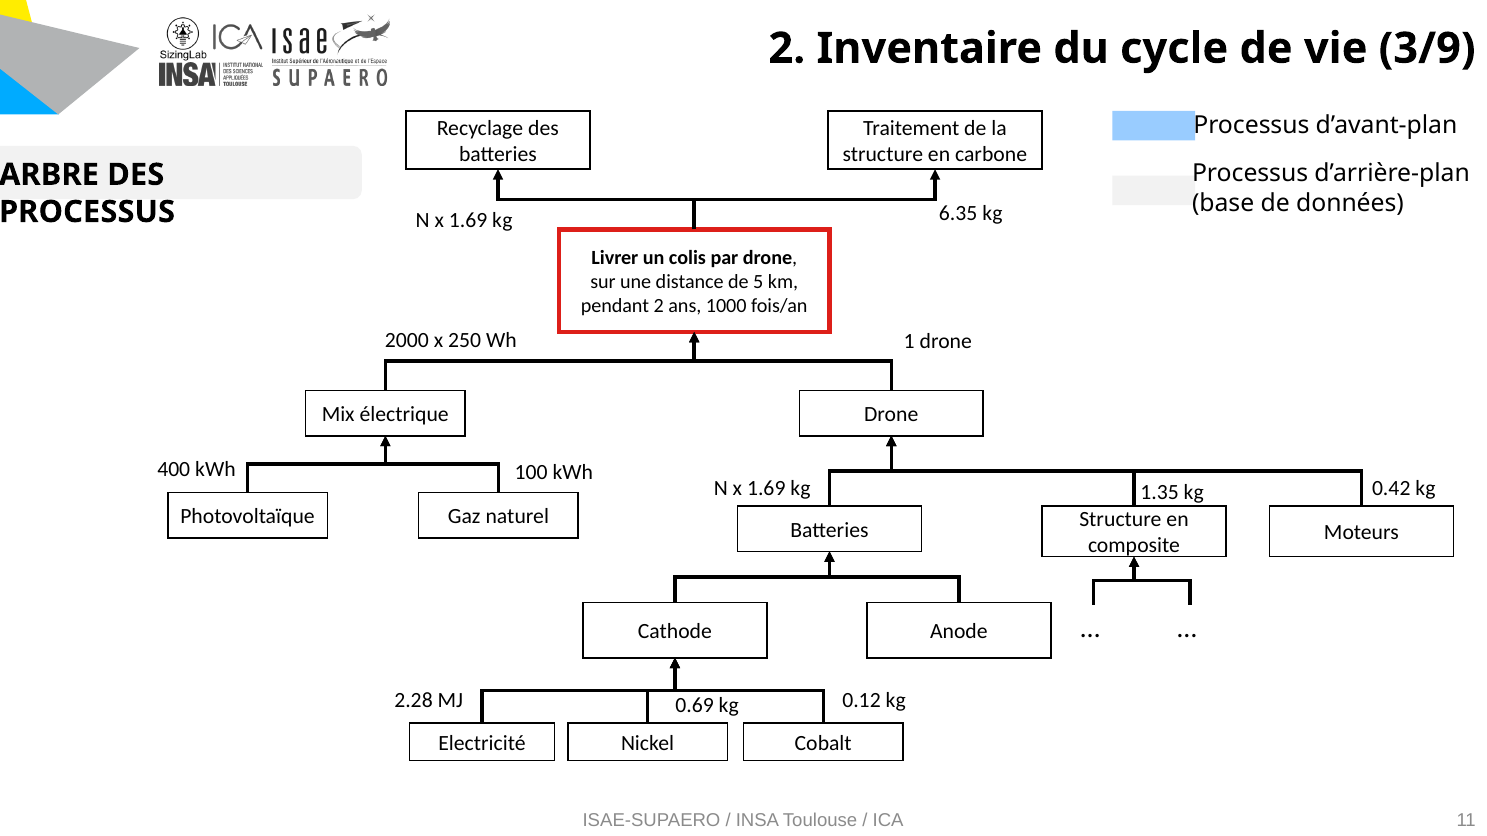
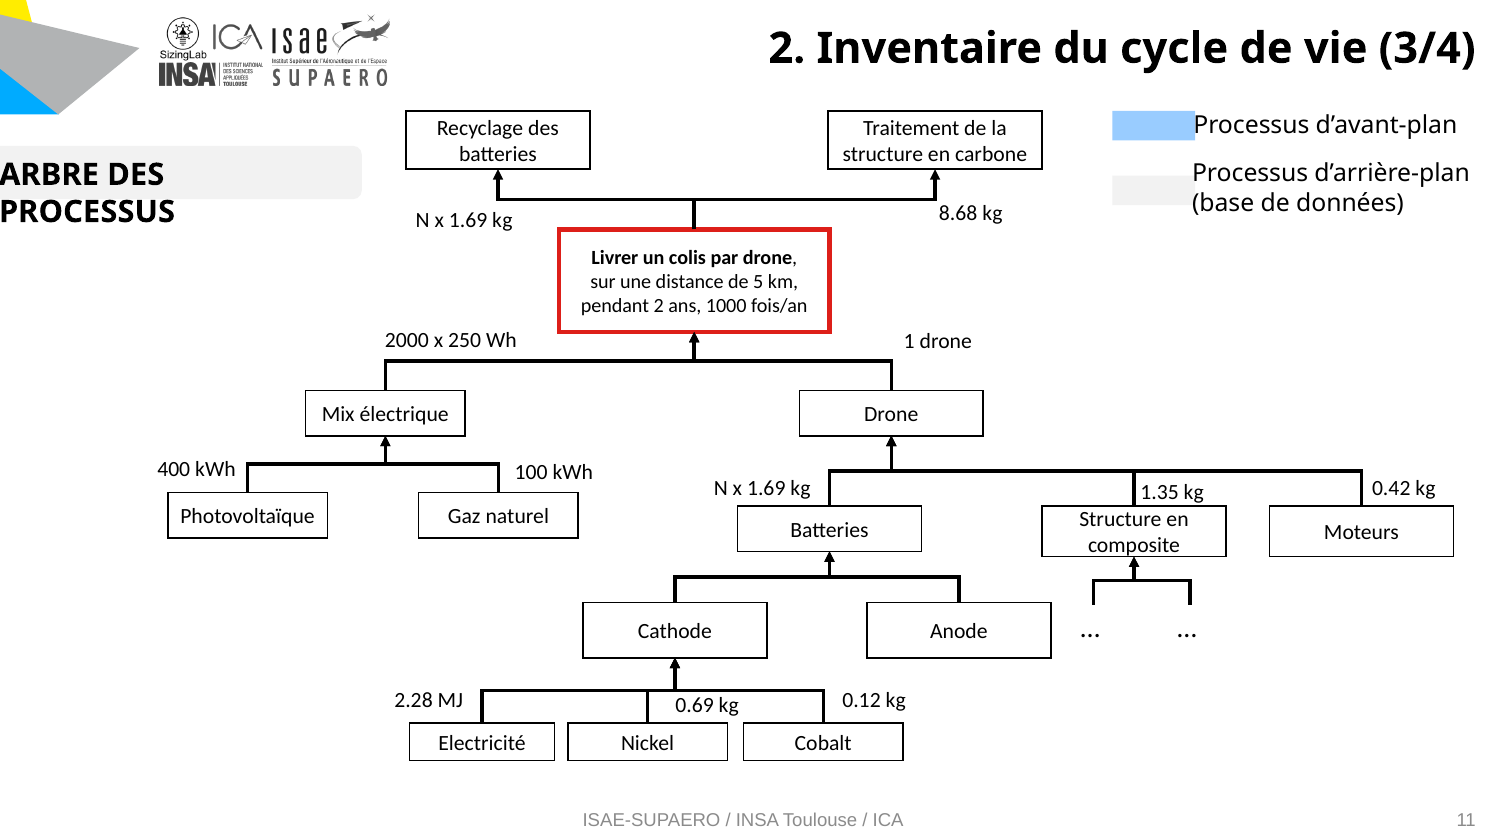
3/9: 3/9 -> 3/4 (1427, 48)
6.35: 6.35 -> 8.68 (958, 214)
